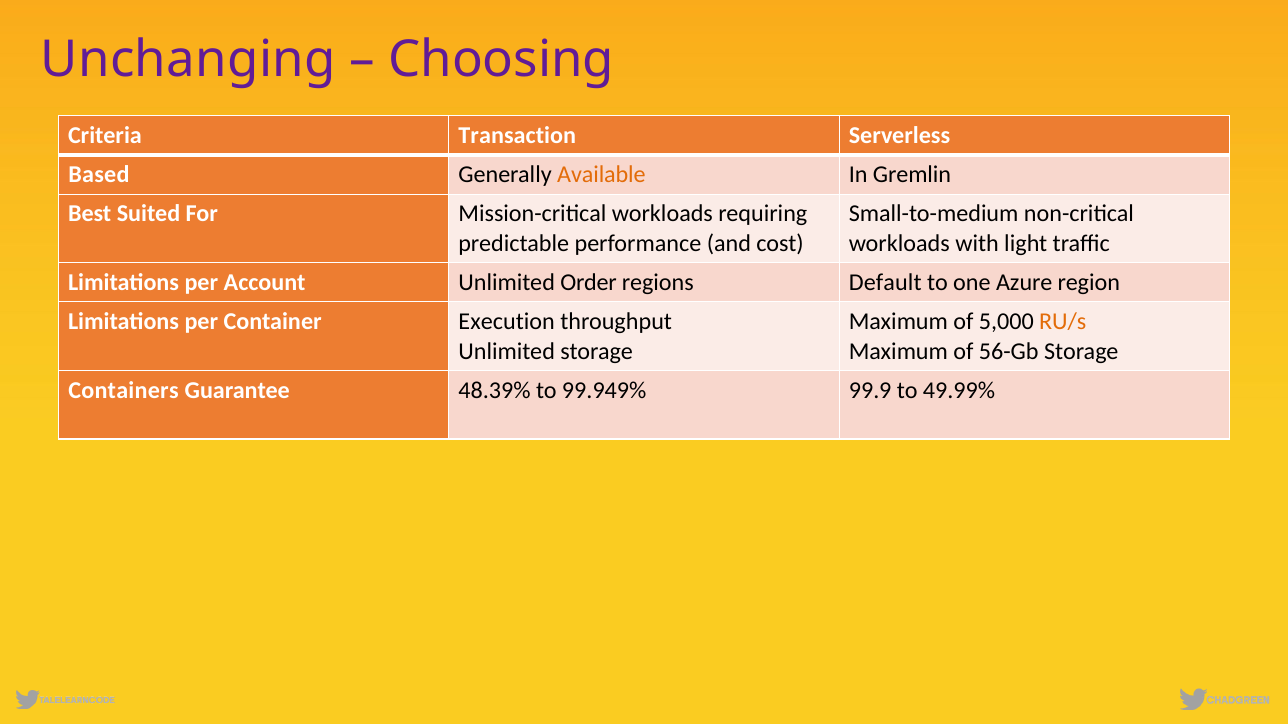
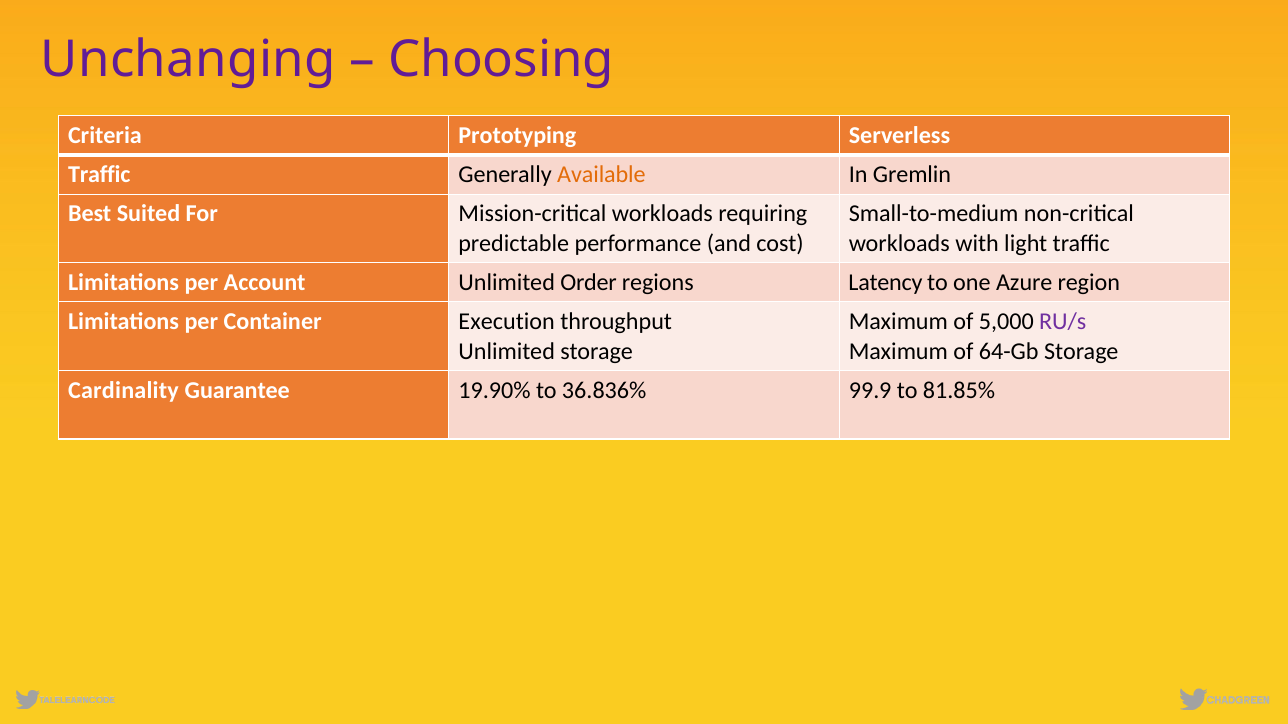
Transaction: Transaction -> Prototyping (517, 136)
Based: Based -> Traffic (99, 175)
Default: Default -> Latency (885, 283)
RU/s colour: orange -> purple (1063, 322)
56-Gb: 56-Gb -> 64-Gb (1009, 351)
Containers: Containers -> Cardinality (123, 391)
48.39%: 48.39% -> 19.90% (494, 391)
99.949%: 99.949% -> 36.836% (604, 391)
49.99%: 49.99% -> 81.85% (959, 391)
